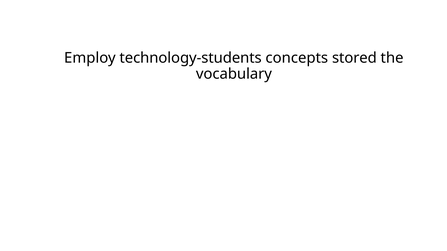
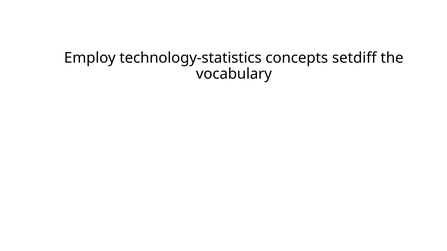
technology-students: technology-students -> technology-statistics (191, 58)
stored: stored -> setdiff (354, 58)
